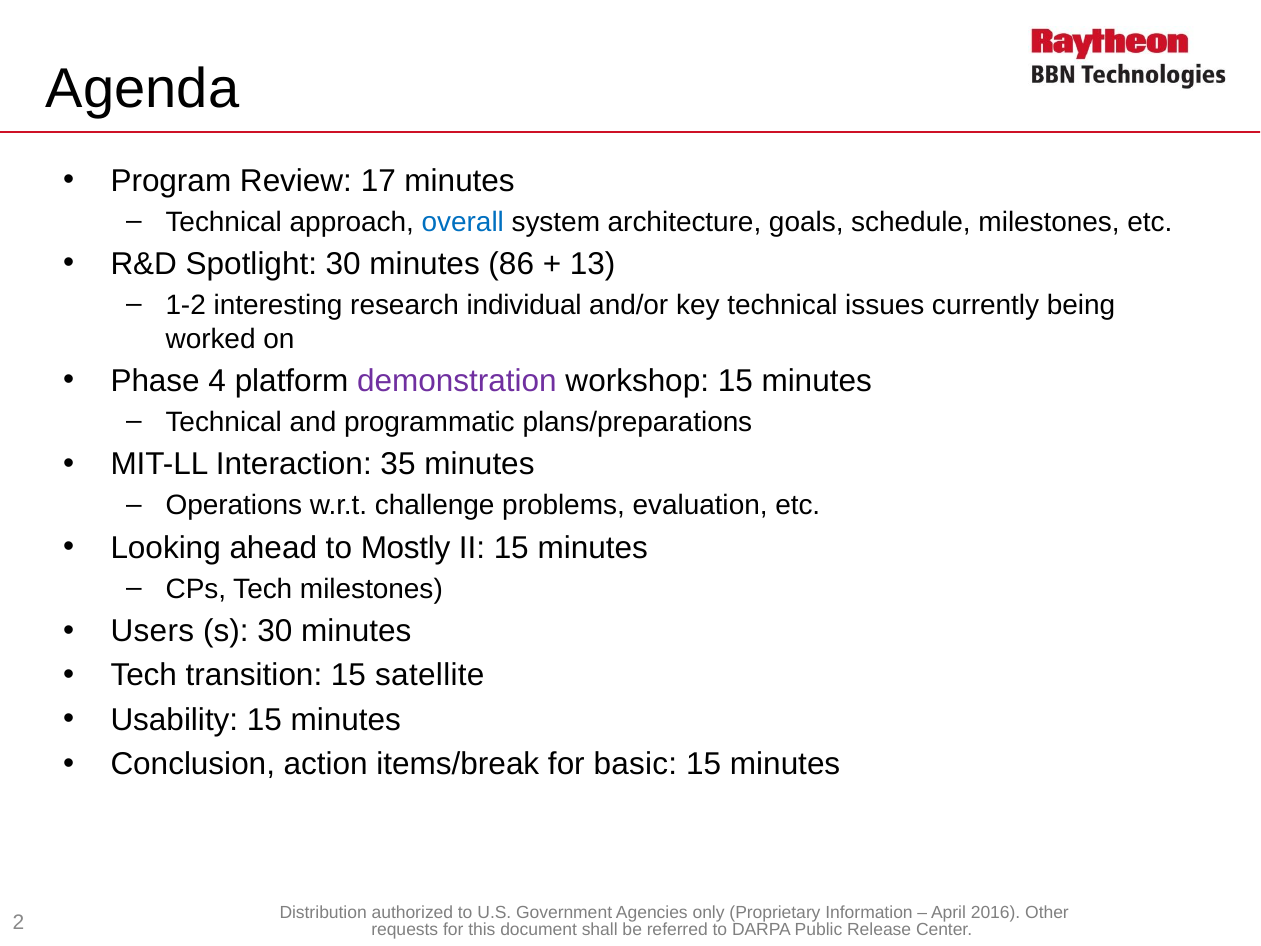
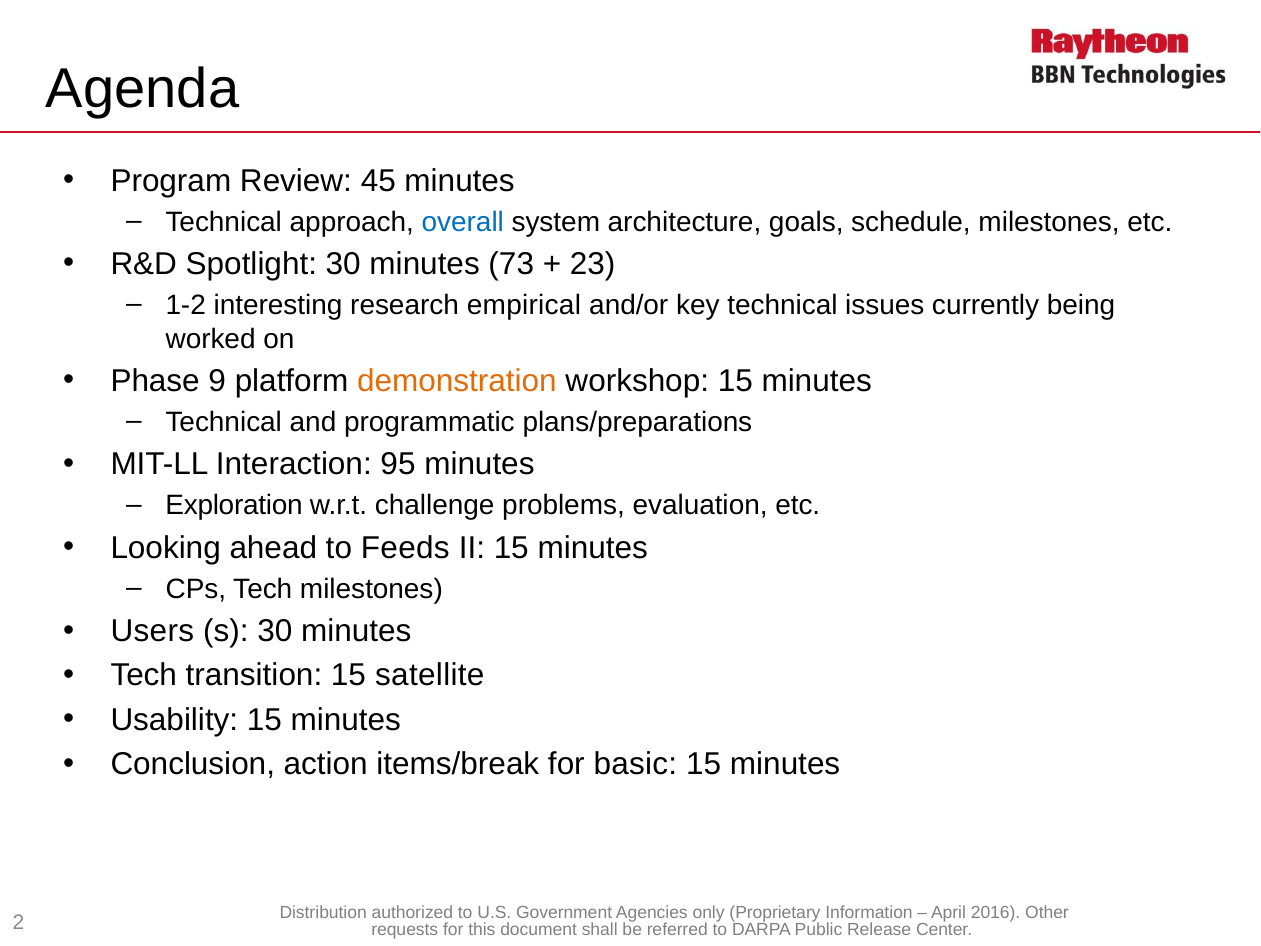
17: 17 -> 45 (378, 181)
86: 86 -> 73 (511, 264)
13: 13 -> 23 (593, 264)
individual: individual -> empirical (524, 305)
4: 4 -> 9 (217, 381)
demonstration colour: purple -> orange (457, 381)
35: 35 -> 95 (398, 464)
Operations: Operations -> Exploration (234, 506)
Mostly: Mostly -> Feeds (405, 548)
